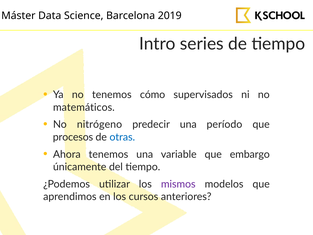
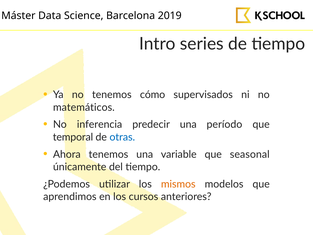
nitrógeno: nitrógeno -> inferencia (100, 124)
procesos: procesos -> temporal (73, 137)
embargo: embargo -> seasonal (250, 154)
mismos colour: purple -> orange (178, 184)
